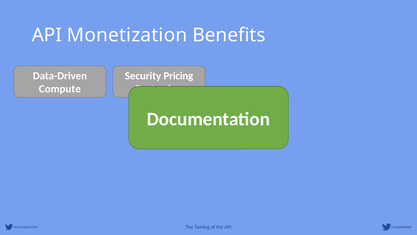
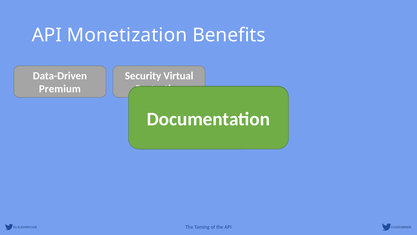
Pricing: Pricing -> Virtual (178, 76)
Compute: Compute -> Premium (60, 89)
